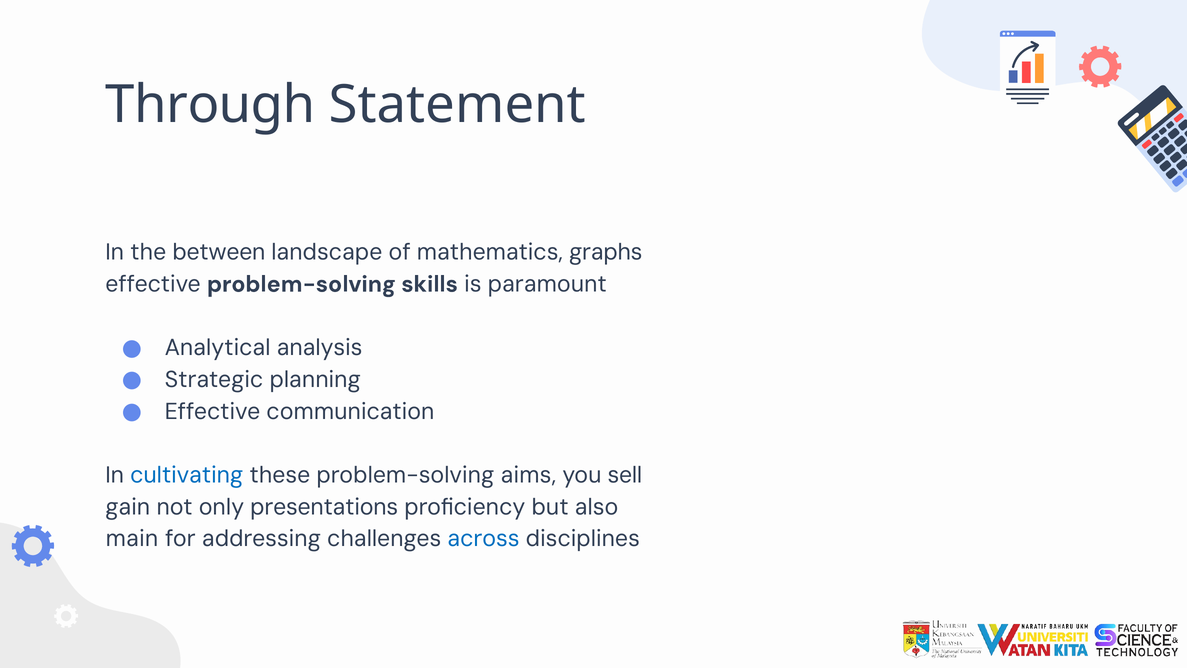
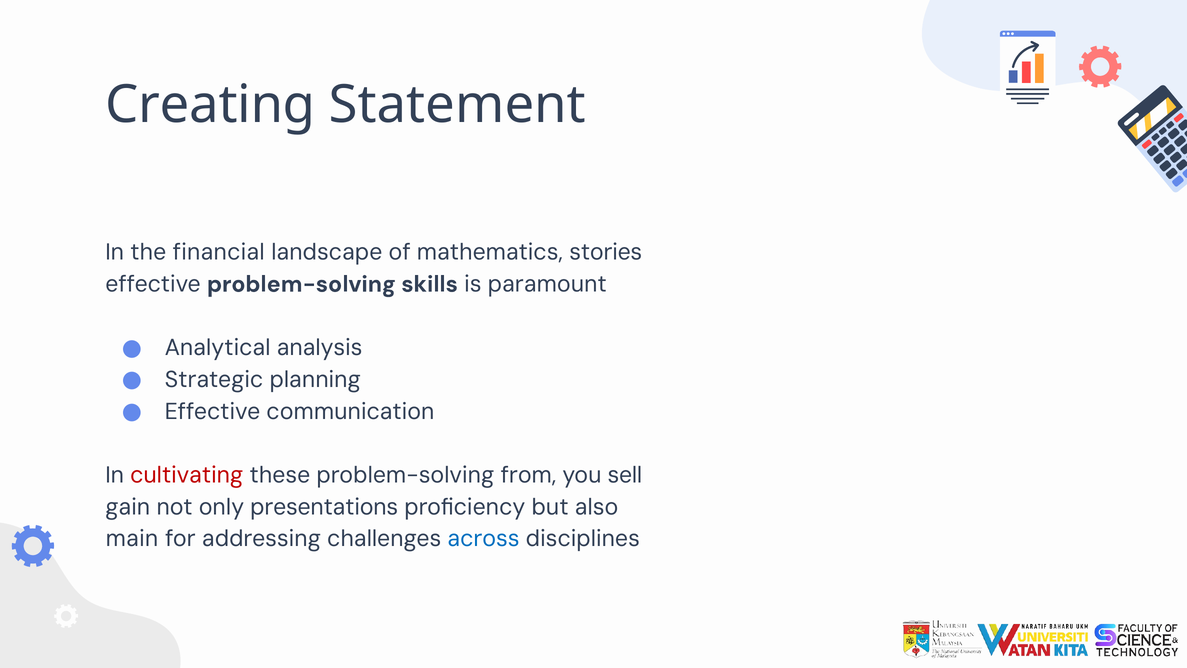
Through: Through -> Creating (210, 105)
between: between -> financial (219, 252)
graphs: graphs -> stories (606, 252)
cultivating colour: blue -> red (187, 475)
aims: aims -> from (528, 475)
